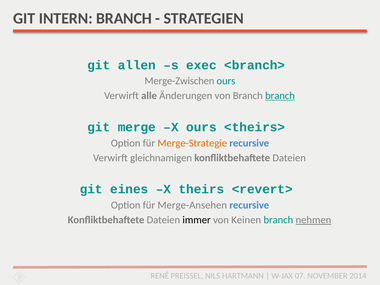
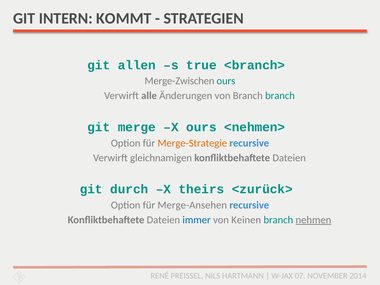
INTERN BRANCH: BRANCH -> KOMMT (124, 18)
exec: exec -> true (201, 65)
branch underline: present -> none (280, 96)
<theirs>: <theirs> -> <nehmen> (255, 127)
eines: eines -> durch (129, 189)
<revert>: <revert> -> <zurück> (262, 189)
immer colour: black -> blue (197, 220)
